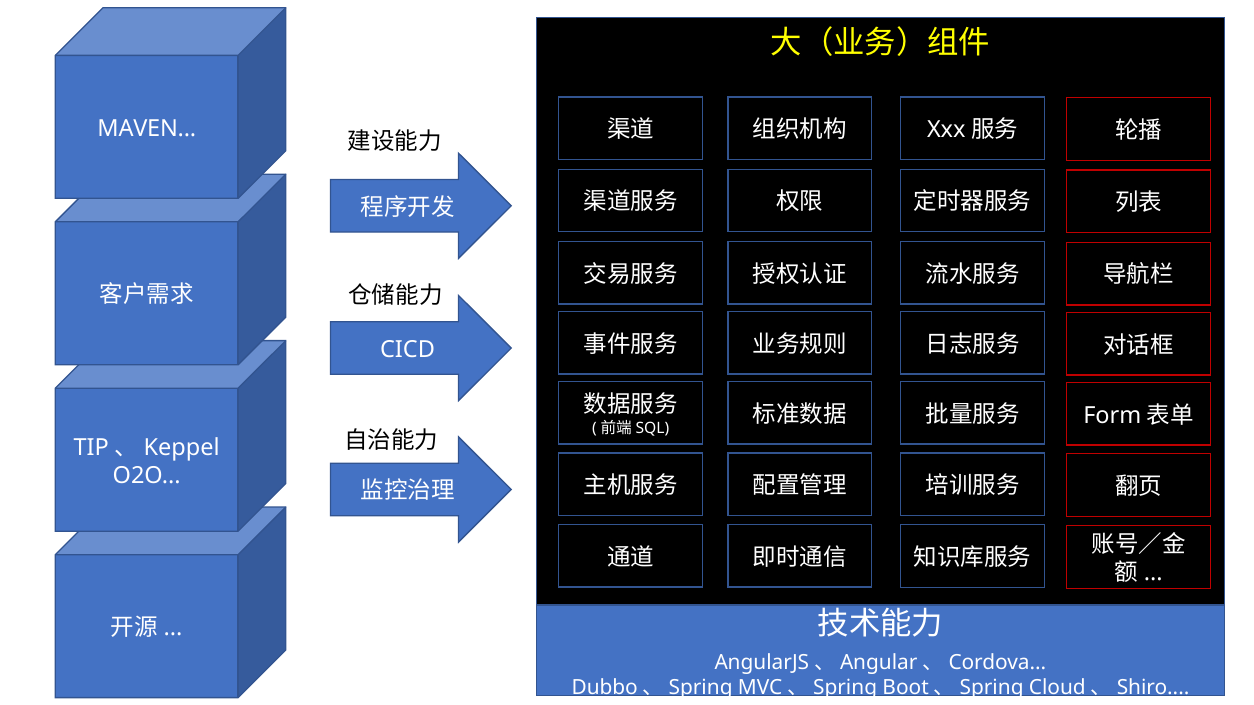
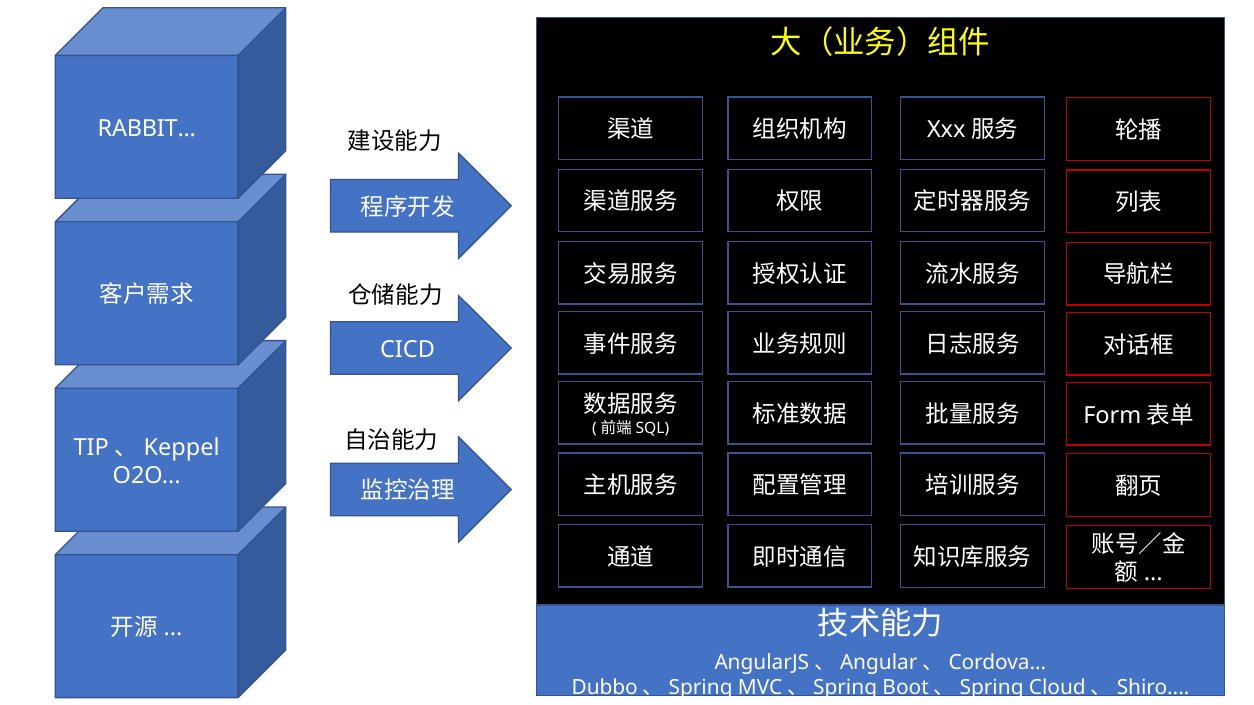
MAVEN: MAVEN -> RABBIT (147, 129)
